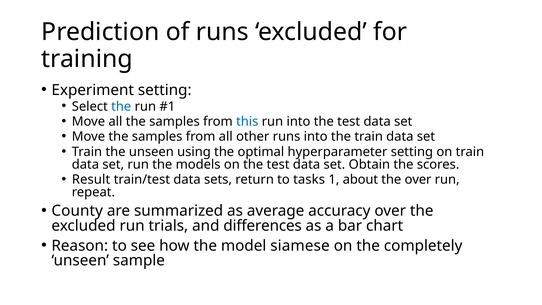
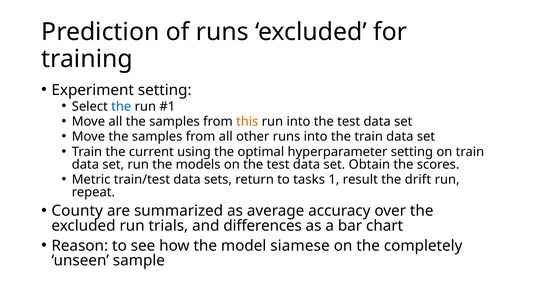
this colour: blue -> orange (247, 122)
the unseen: unseen -> current (151, 152)
Result: Result -> Metric (91, 180)
about: about -> result (360, 180)
the over: over -> drift (418, 180)
